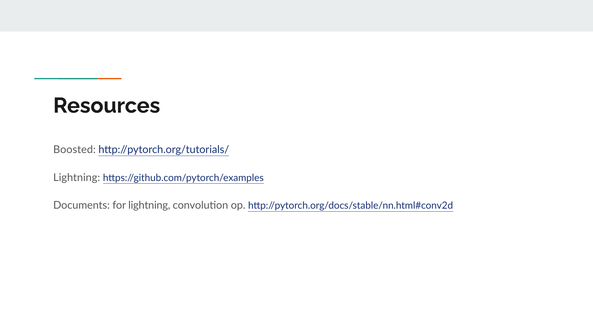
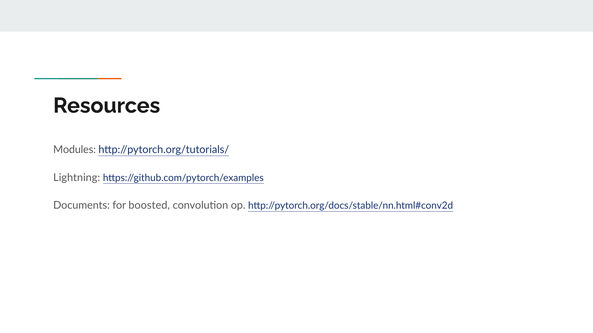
Boosted: Boosted -> Modules (75, 150)
for lightning: lightning -> boosted (149, 206)
